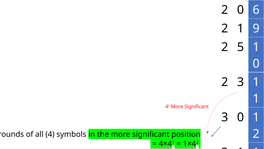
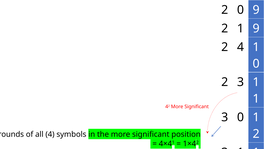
0 6: 6 -> 9 (256, 10)
2 5: 5 -> 4 (240, 47)
